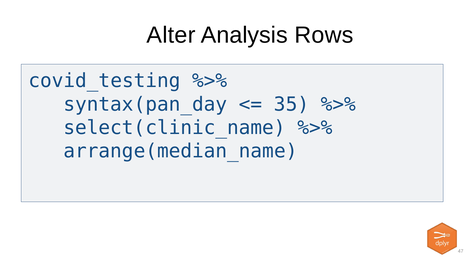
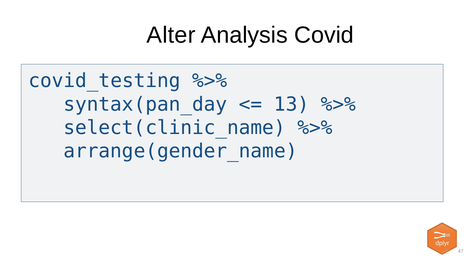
Rows: Rows -> Covid (324, 35)
35: 35 -> 13 (292, 104)
arrange(median_name: arrange(median_name -> arrange(gender_name (180, 151)
